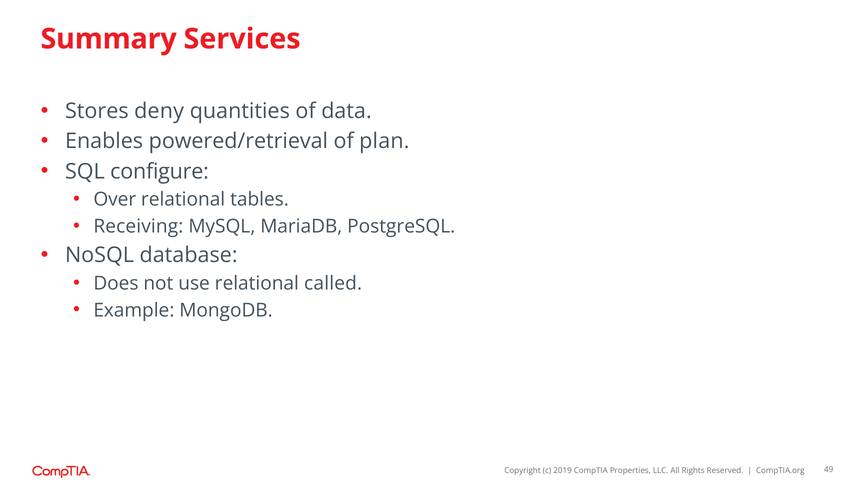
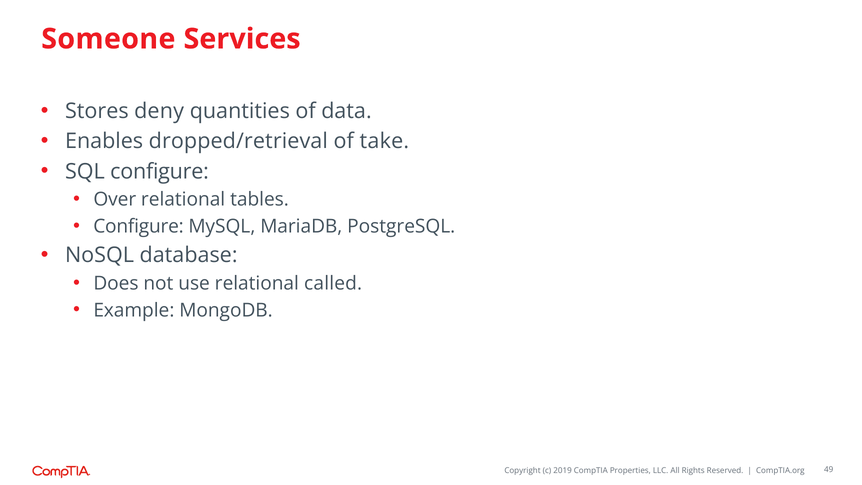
Summary: Summary -> Someone (108, 39)
powered/retrieval: powered/retrieval -> dropped/retrieval (238, 141)
plan: plan -> take (384, 141)
Receiving: Receiving -> Configure (138, 226)
